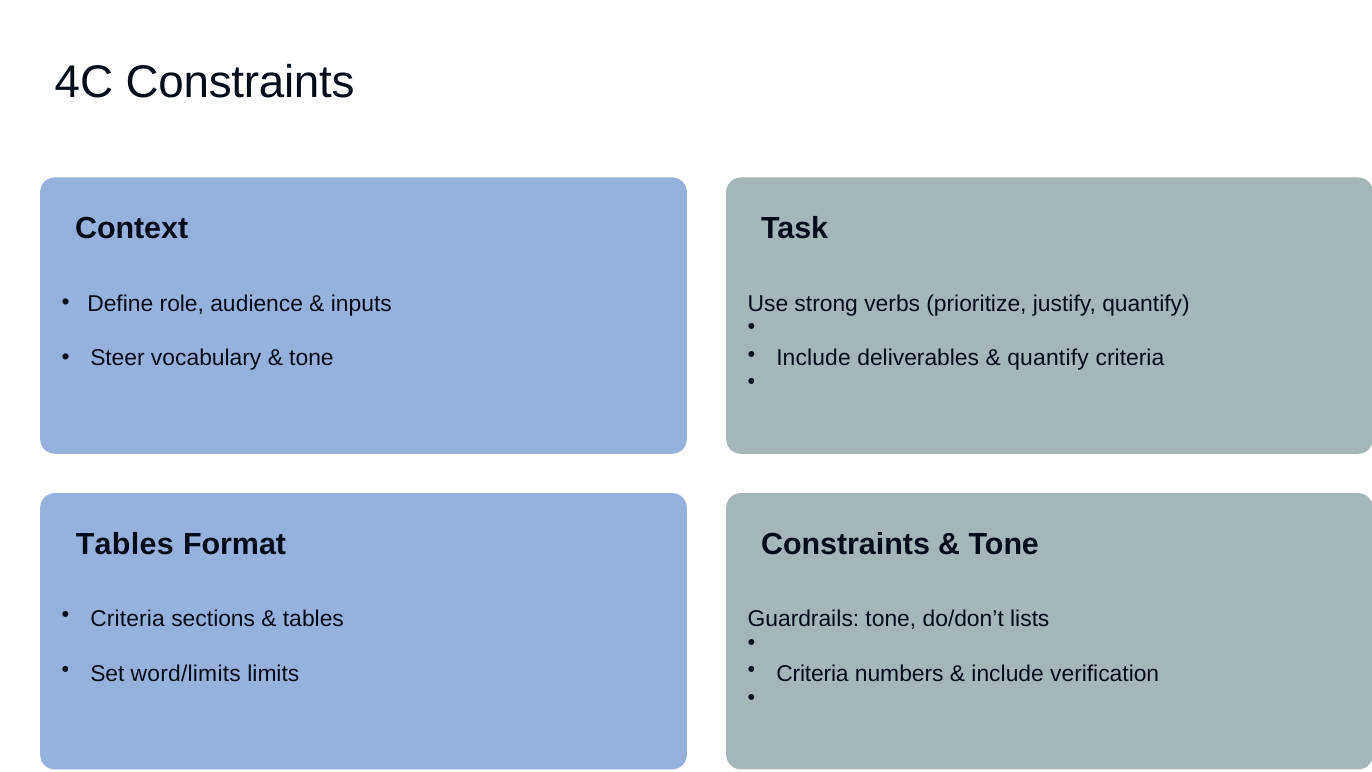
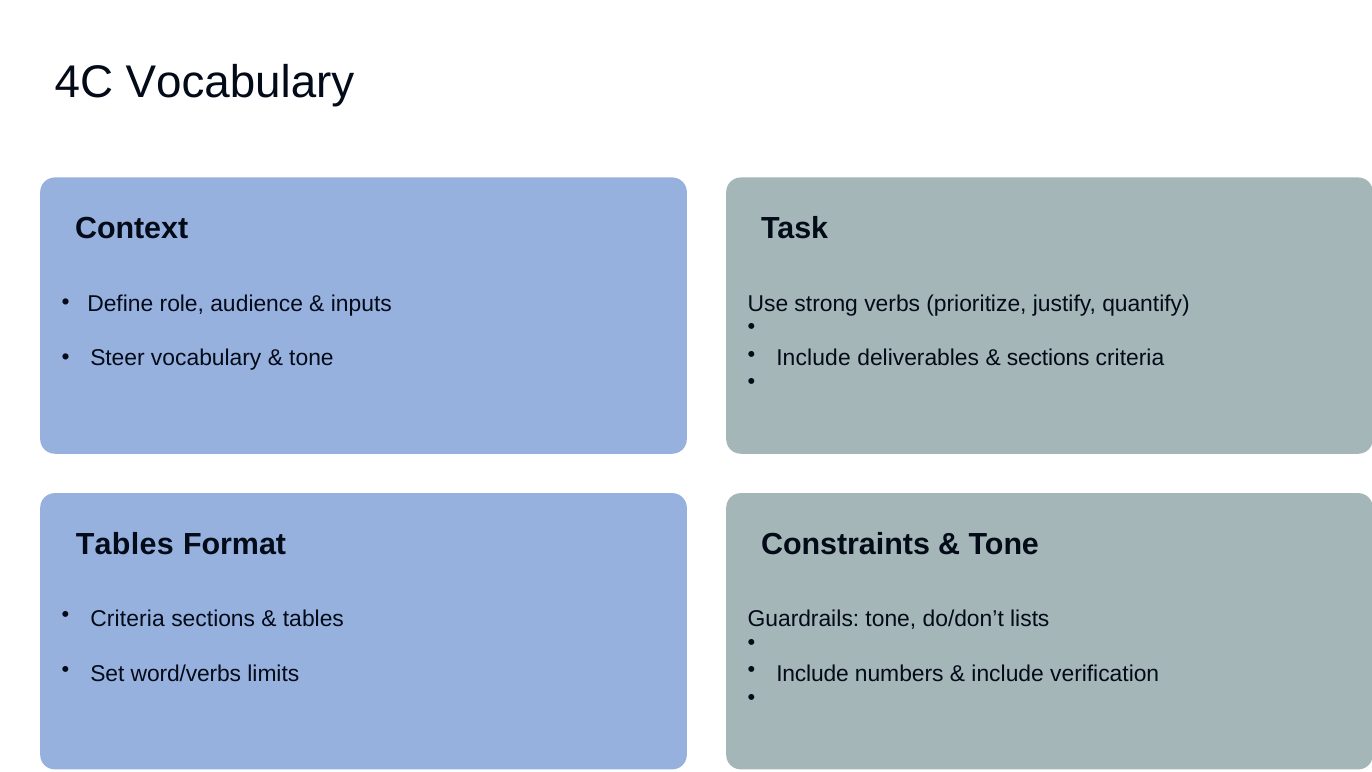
4C Constraints: Constraints -> Vocabulary (240, 82)
quantify: quantify -> sections (1048, 358)
word/limits: word/limits -> word/verbs (186, 674)
Criteria: Criteria -> Include (812, 674)
